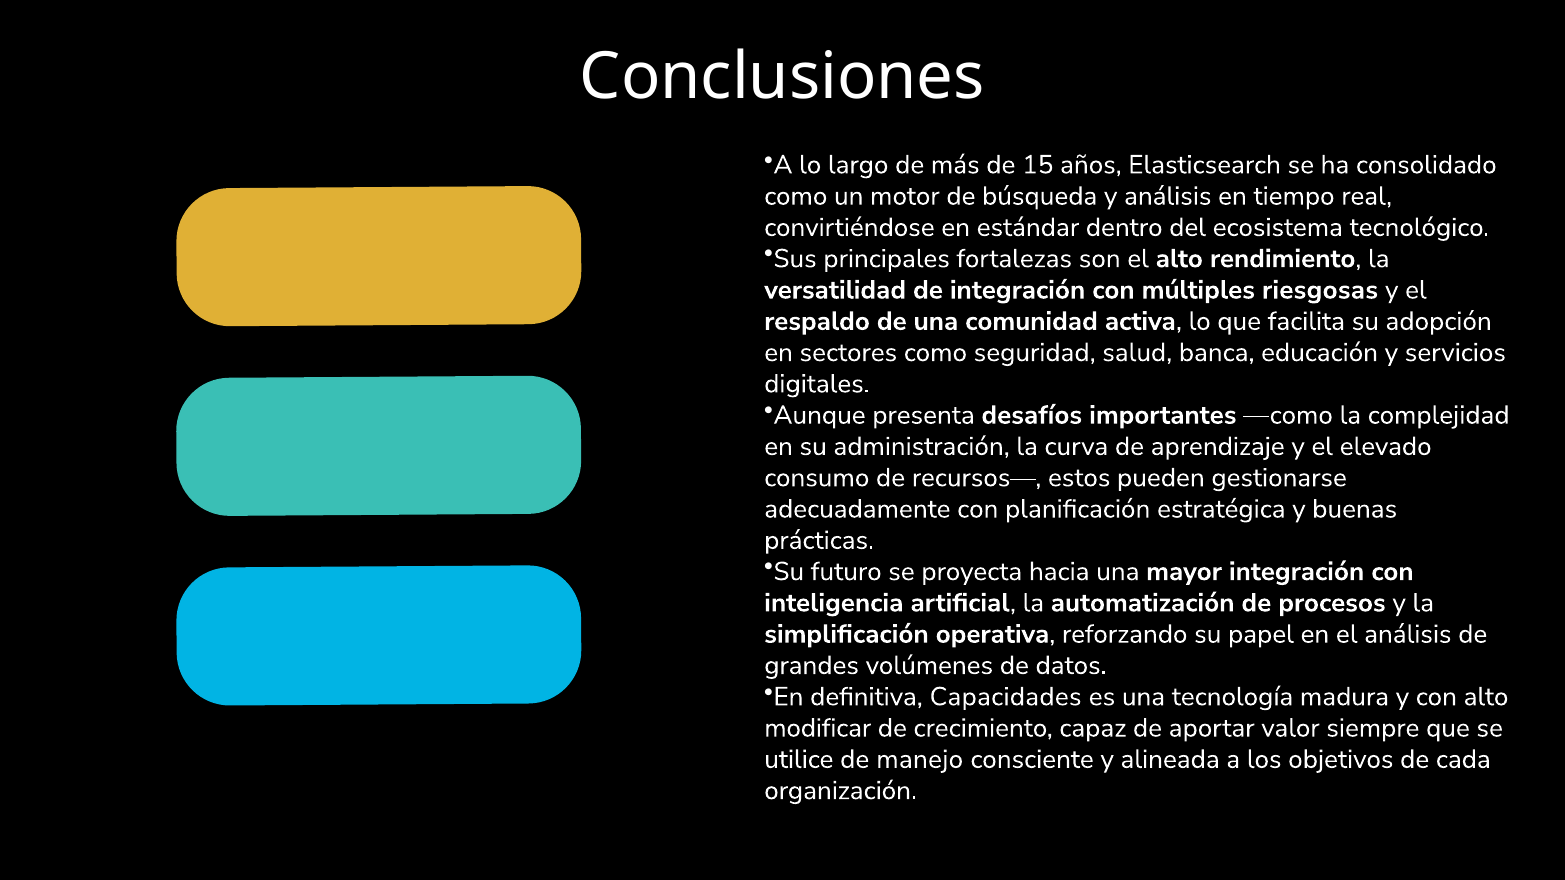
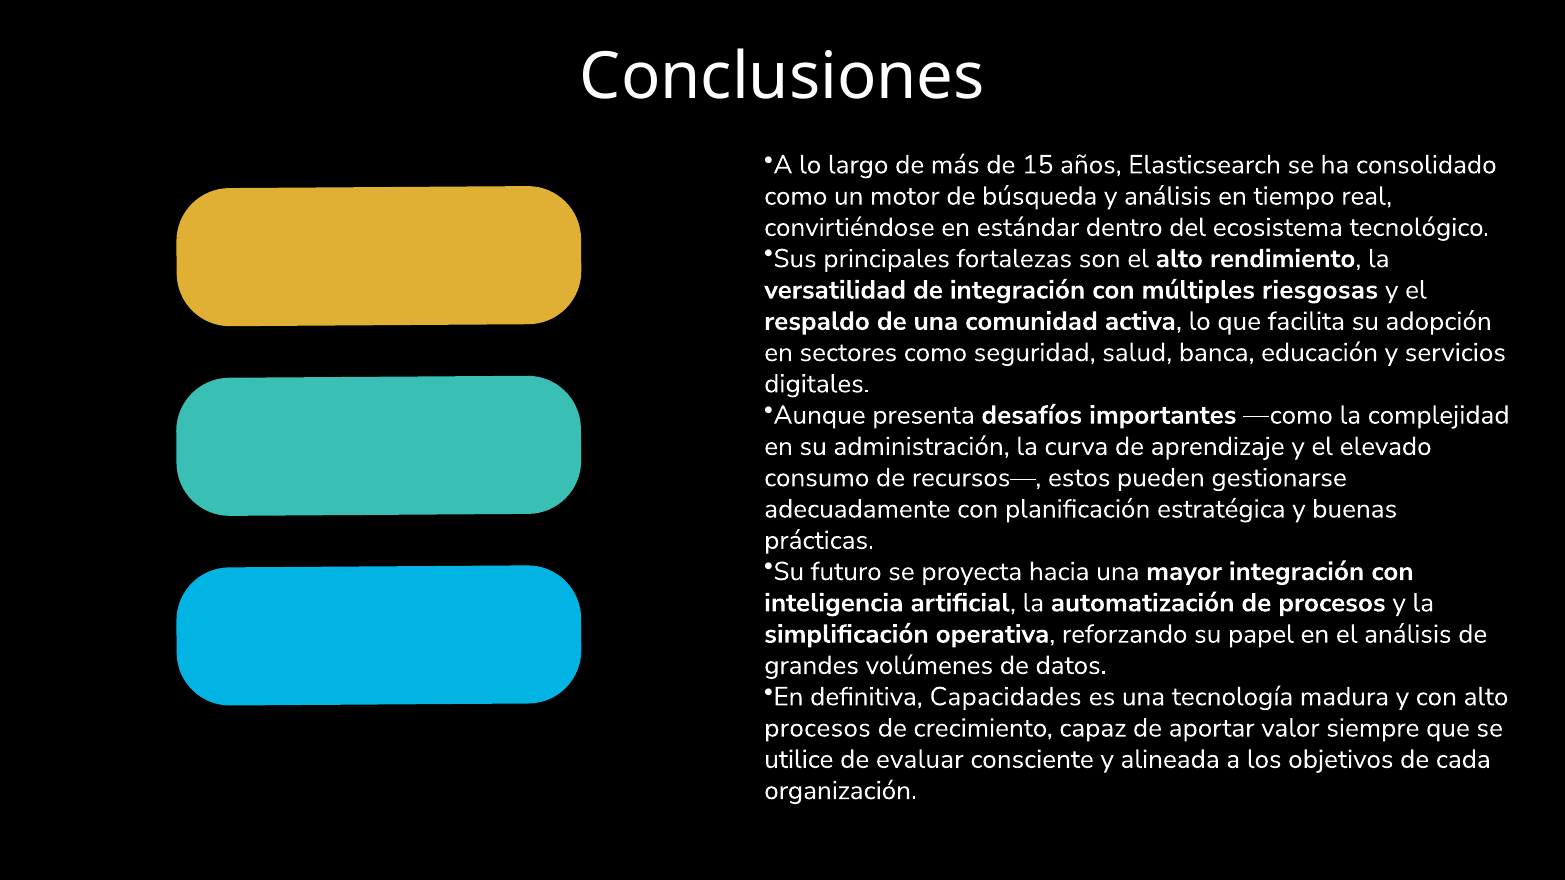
modificar: modificar -> procesos (818, 728)
manejo: manejo -> evaluar (920, 760)
